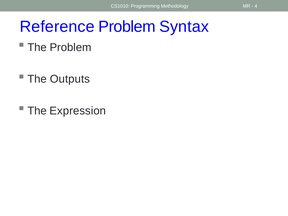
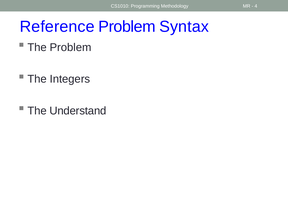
Outputs: Outputs -> Integers (70, 79)
Expression: Expression -> Understand (78, 111)
